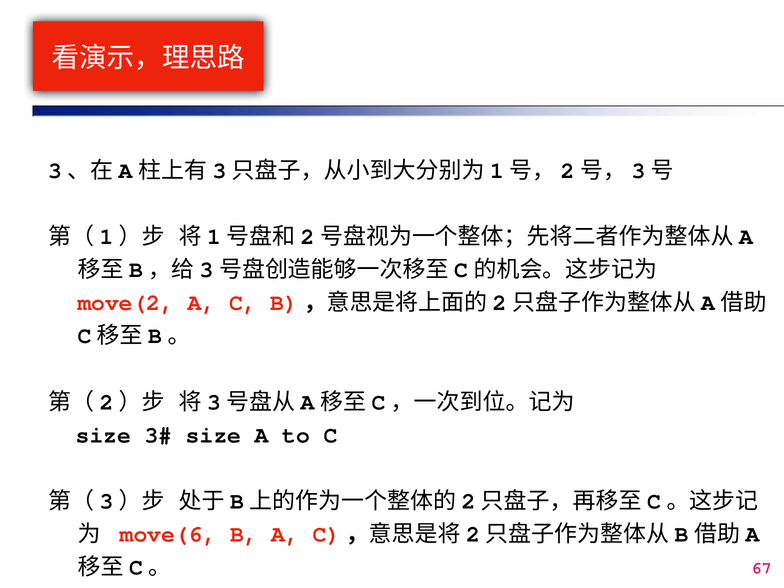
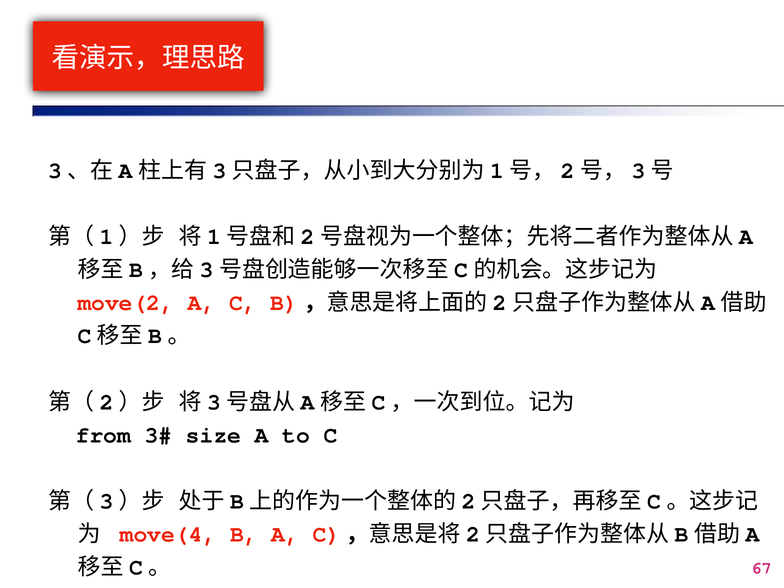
size: size -> from (103, 435)
move(6: move(6 -> move(4 (168, 534)
